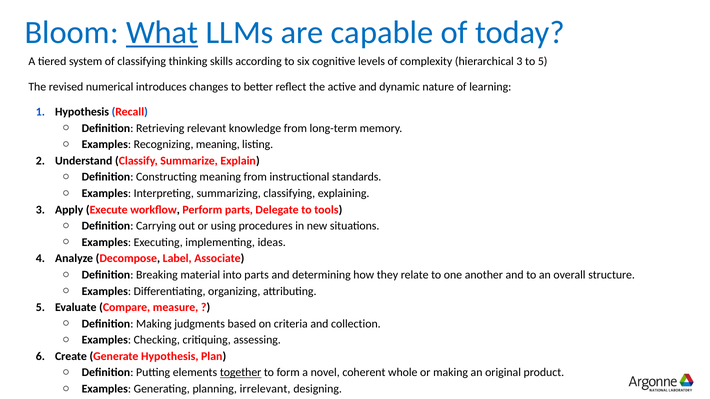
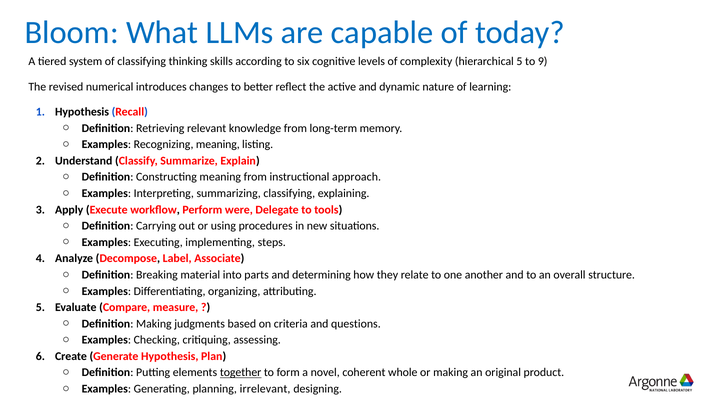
What underline: present -> none (162, 33)
hierarchical 3: 3 -> 5 (519, 62)
to 5: 5 -> 9 (543, 62)
standards: standards -> approach (357, 177)
Perform parts: parts -> were (239, 210)
ideas: ideas -> steps (272, 242)
collection: collection -> questions (356, 324)
